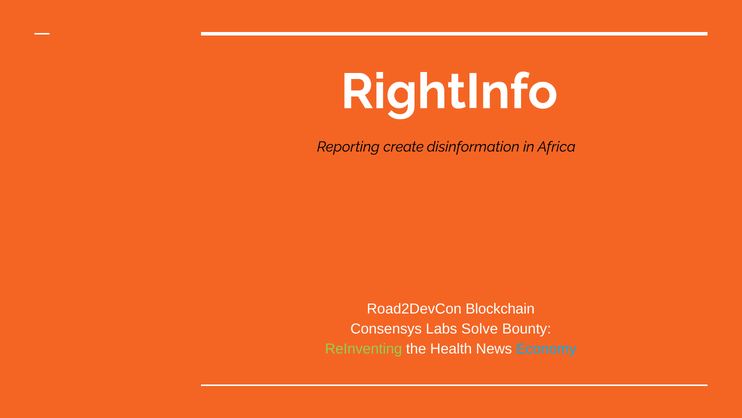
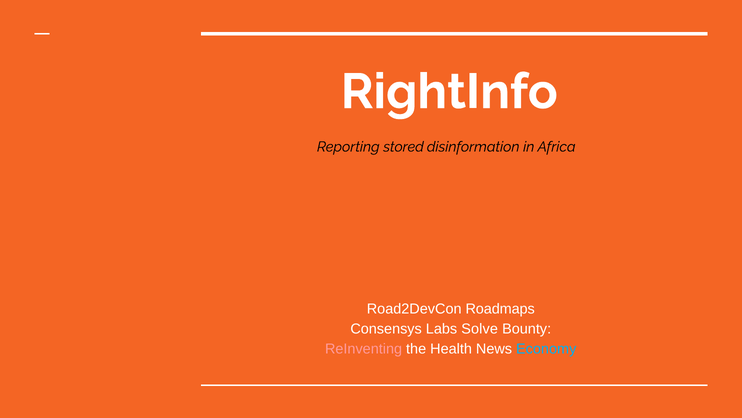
create: create -> stored (404, 147)
Blockchain: Blockchain -> Roadmaps (500, 309)
ReInventing colour: light green -> pink (364, 348)
